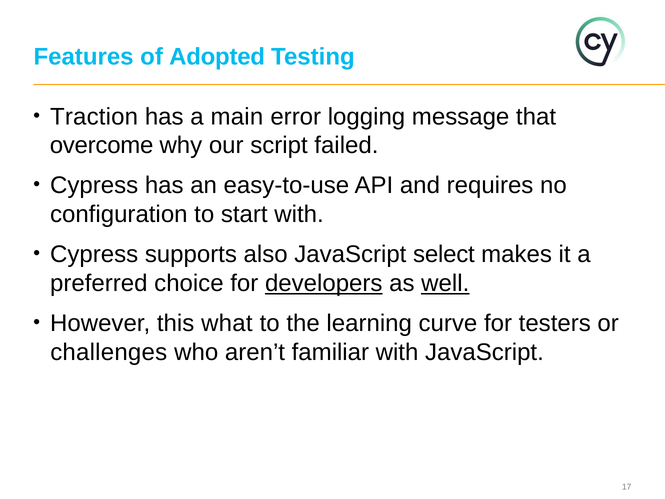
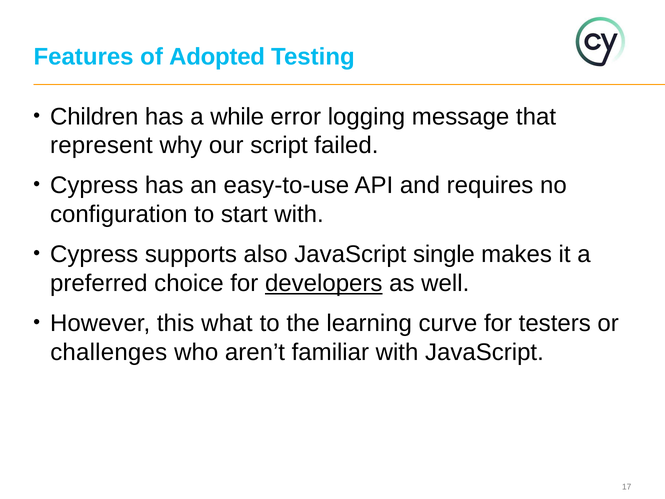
Traction: Traction -> Children (94, 117)
main: main -> while (237, 117)
overcome: overcome -> represent (101, 145)
select: select -> single (444, 254)
well underline: present -> none (445, 283)
